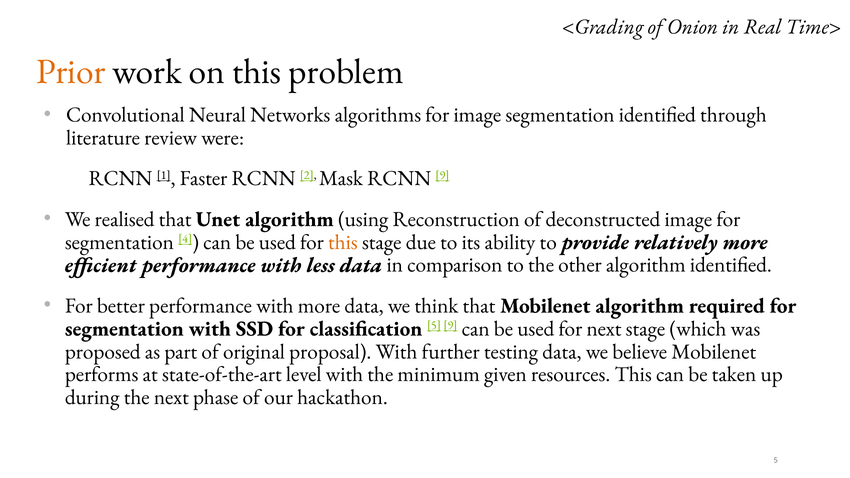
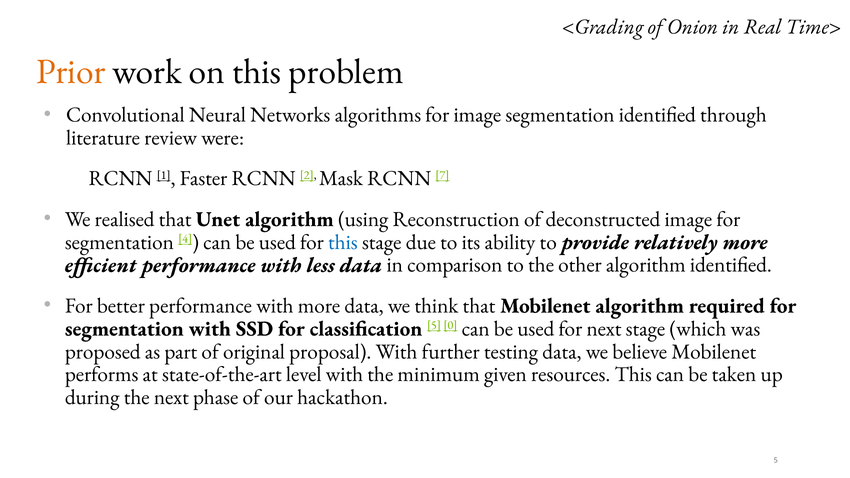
RCNN 9: 9 -> 7 (442, 175)
this colour: orange -> blue (343, 242)
5 9: 9 -> 0 (450, 325)
